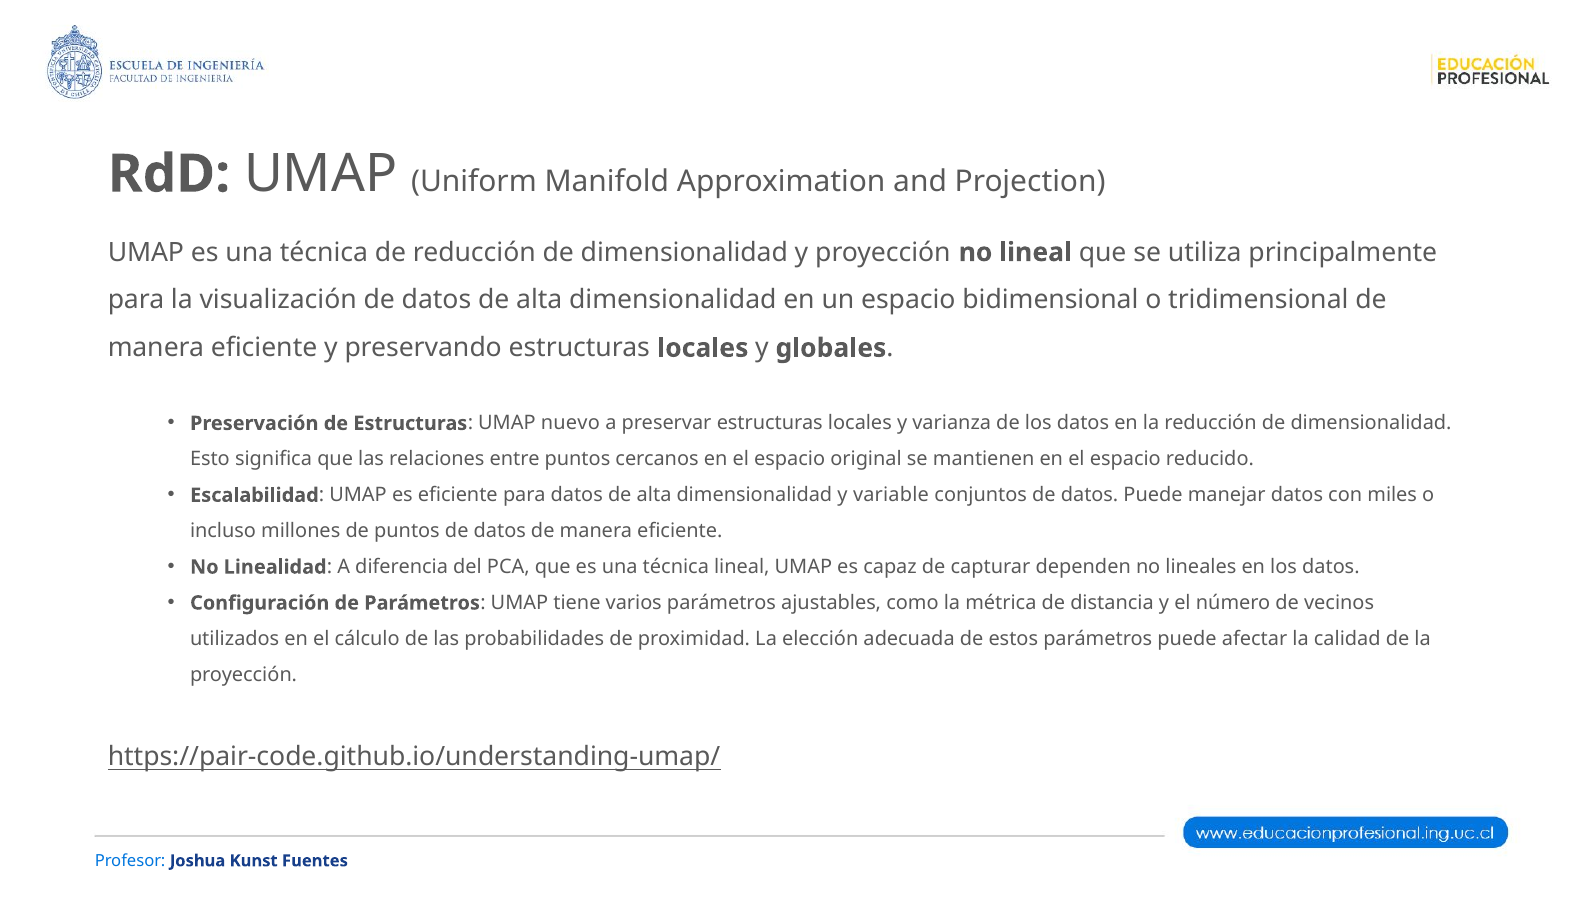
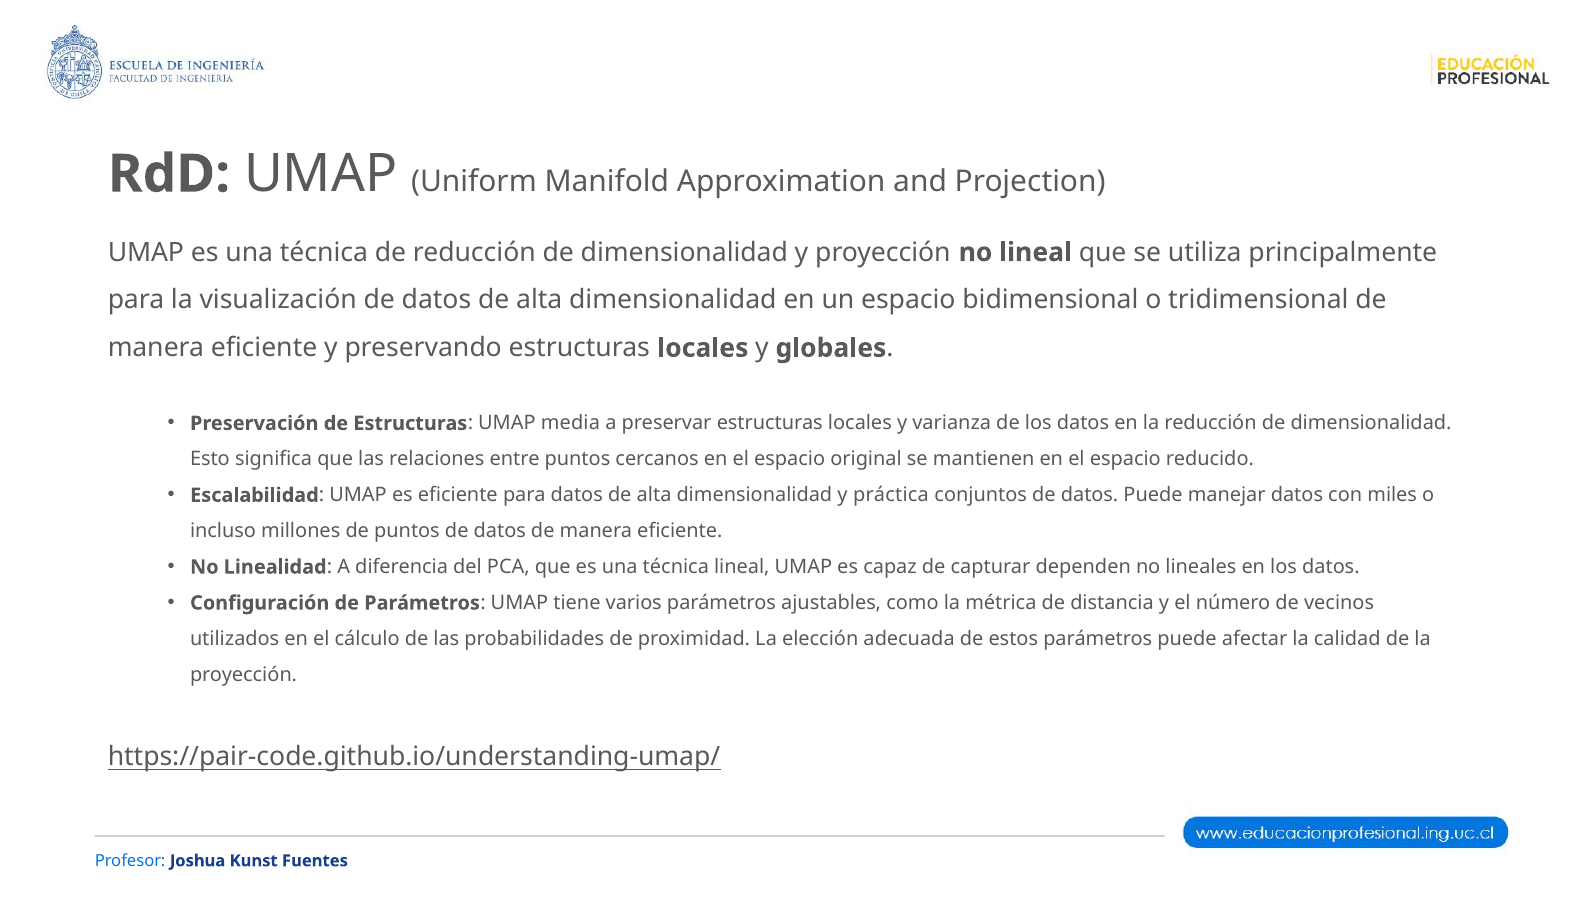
nuevo: nuevo -> media (570, 423)
variable: variable -> práctica (891, 495)
